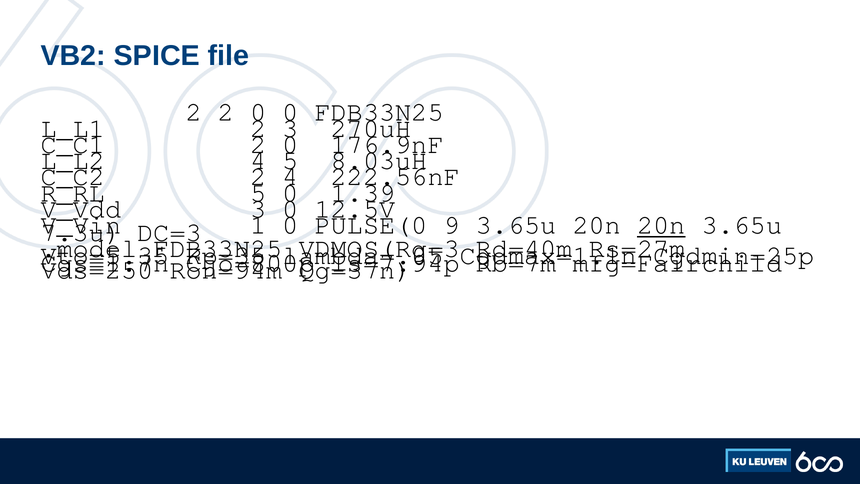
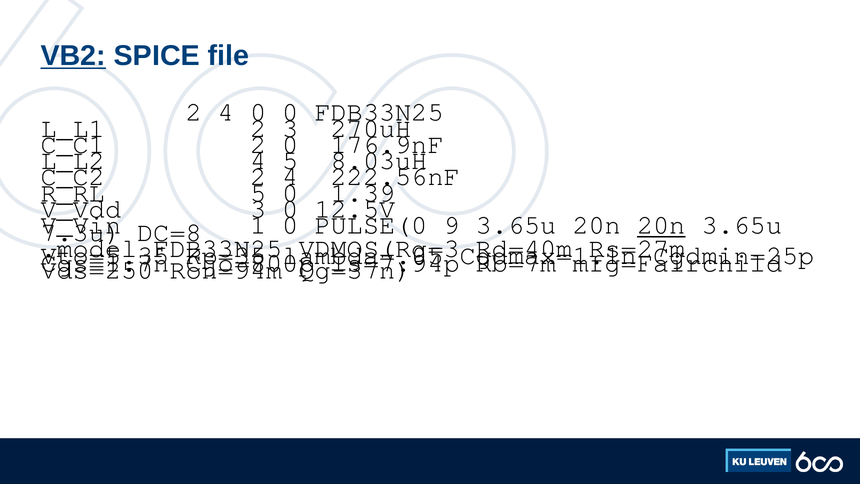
VB2 underline: none -> present (73, 56)
2: 2 -> 4 (226, 112)
DC=3: DC=3 -> DC=8 (170, 232)
